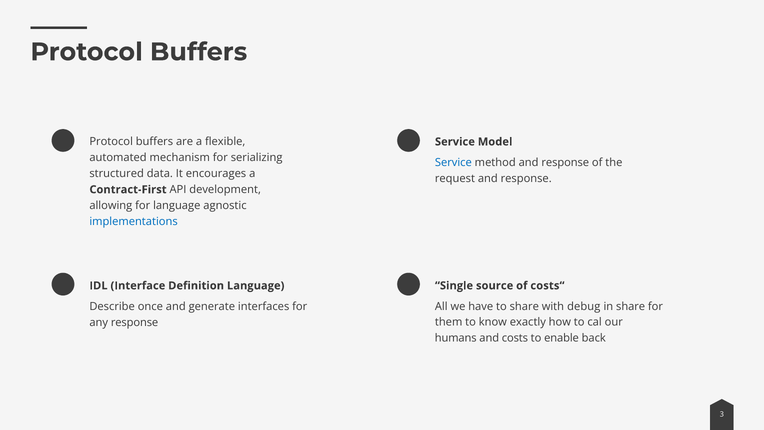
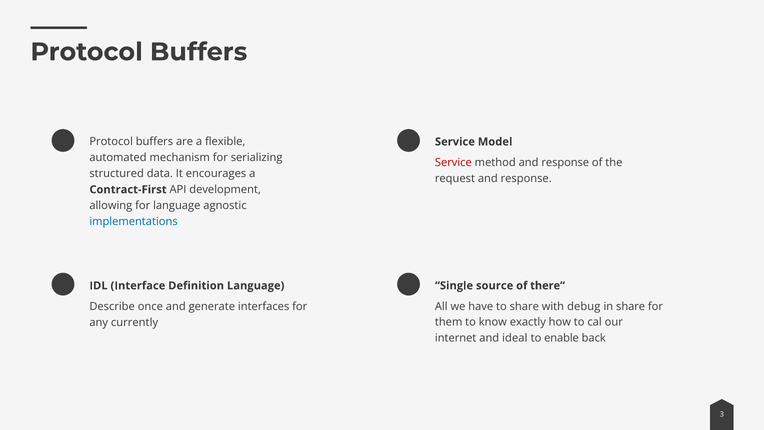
Service colour: blue -> red (453, 162)
costs“: costs“ -> there“ (548, 285)
any response: response -> currently (134, 322)
humans: humans -> internet (456, 338)
costs: costs -> ideal (515, 338)
